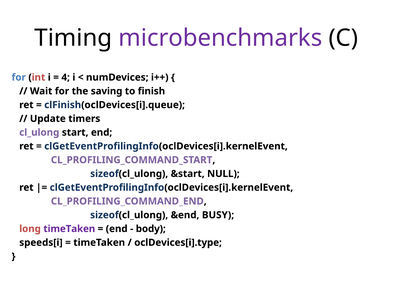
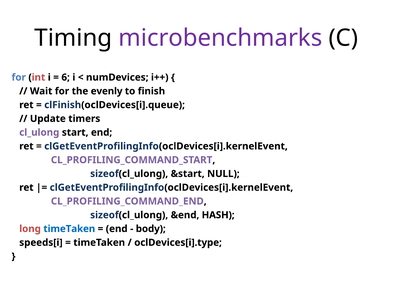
4: 4 -> 6 (66, 77)
saving: saving -> evenly (107, 91)
BUSY: BUSY -> HASH (218, 215)
timeTaken colour: purple -> blue (69, 229)
